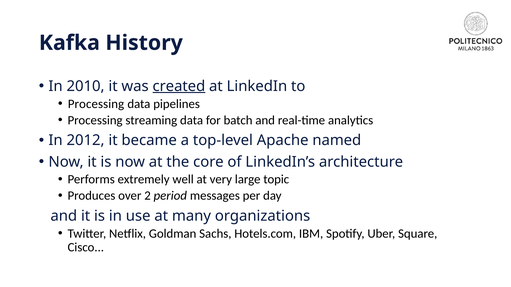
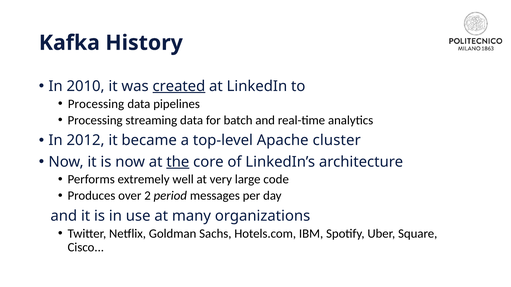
named: named -> cluster (337, 141)
the underline: none -> present (178, 162)
topic: topic -> code (276, 180)
